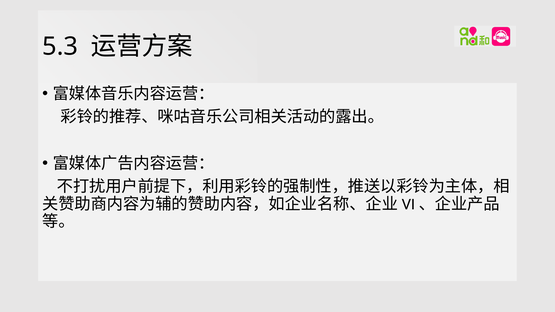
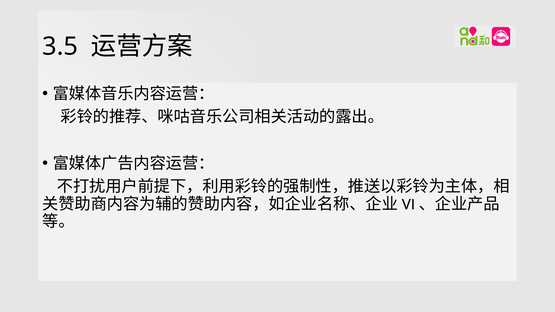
5.3: 5.3 -> 3.5 (60, 47)
